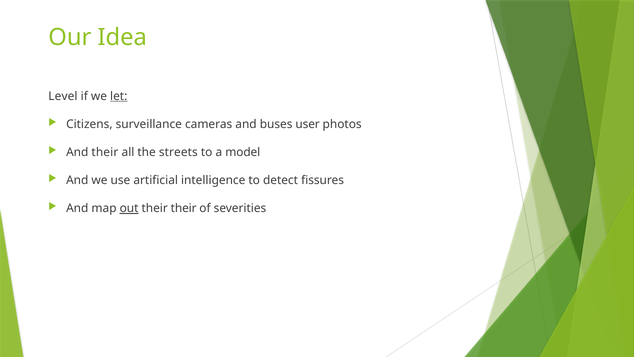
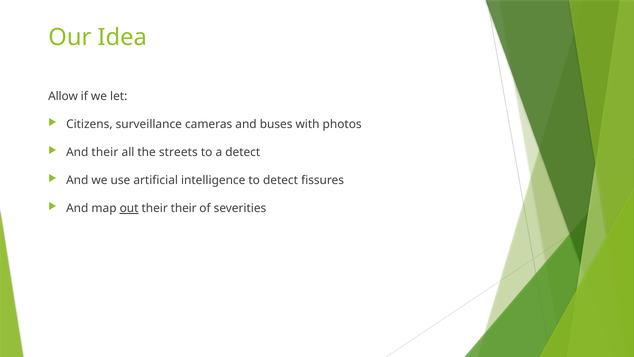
Level: Level -> Allow (63, 96)
let underline: present -> none (119, 96)
user: user -> with (308, 124)
a model: model -> detect (243, 152)
